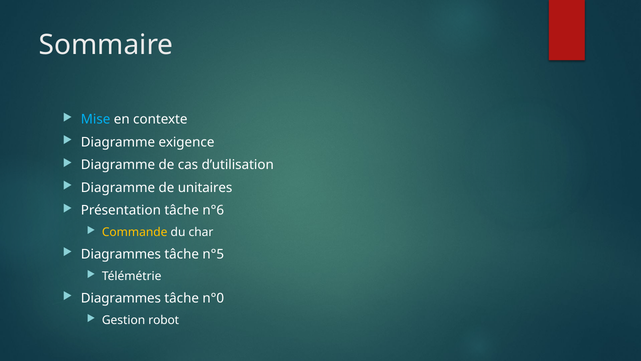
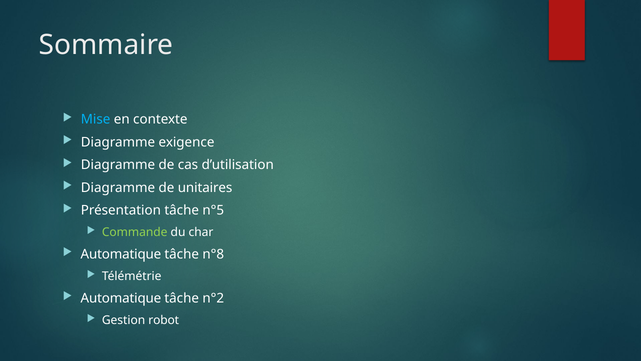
n°6: n°6 -> n°5 (213, 210)
Commande colour: yellow -> light green (135, 232)
Diagrammes: Diagrammes -> Automatique (121, 254)
n°5: n°5 -> n°8 (213, 254)
Diagrammes: Diagrammes -> Automatique (121, 298)
n°0: n°0 -> n°2 (213, 298)
